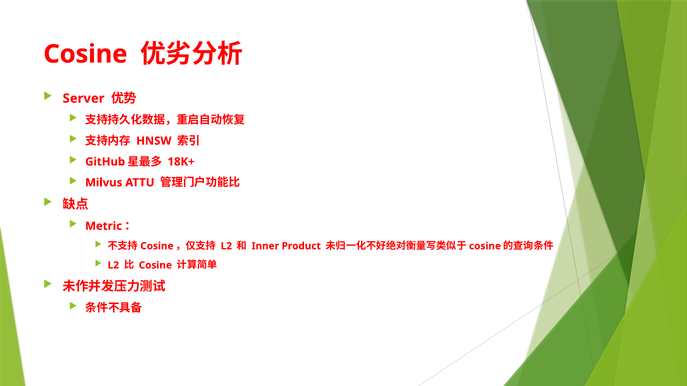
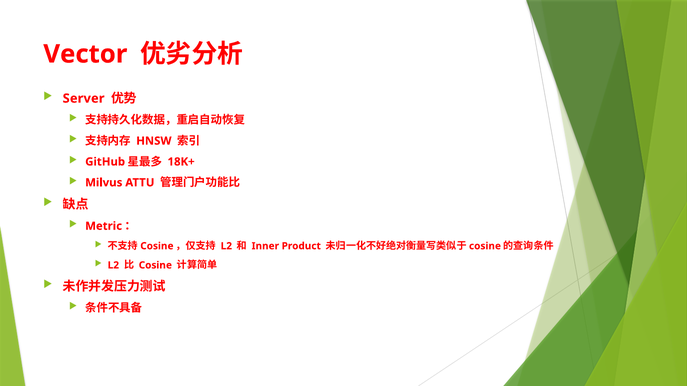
Cosine: Cosine -> Vector (85, 54)
